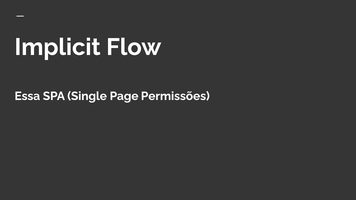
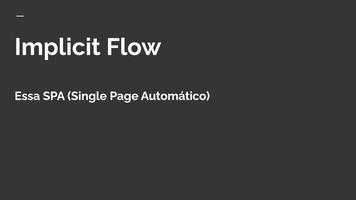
Permissões: Permissões -> Automático (175, 96)
